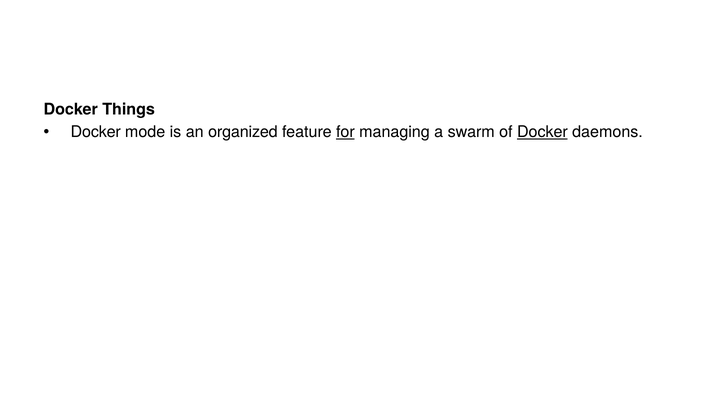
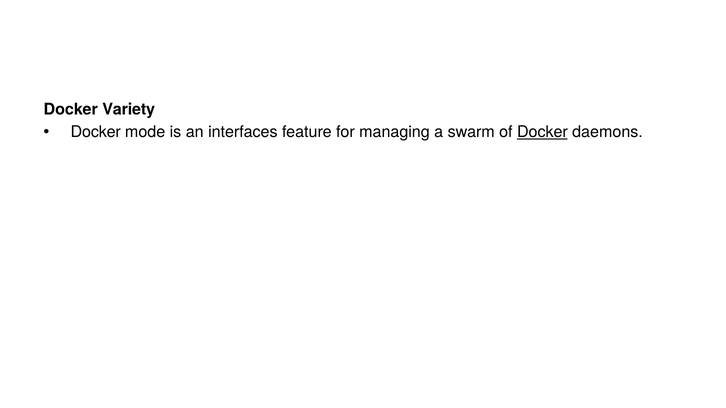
Things: Things -> Variety (129, 110)
organized: organized -> interfaces (243, 132)
for underline: present -> none (345, 132)
